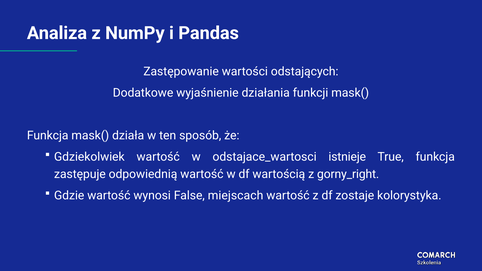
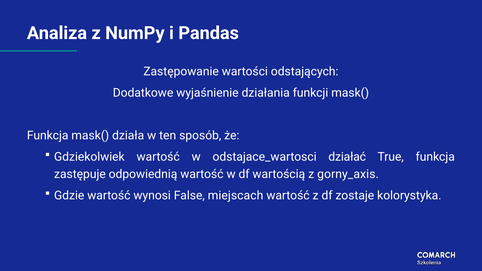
istnieje: istnieje -> działać (347, 157)
gorny_right: gorny_right -> gorny_axis (348, 174)
